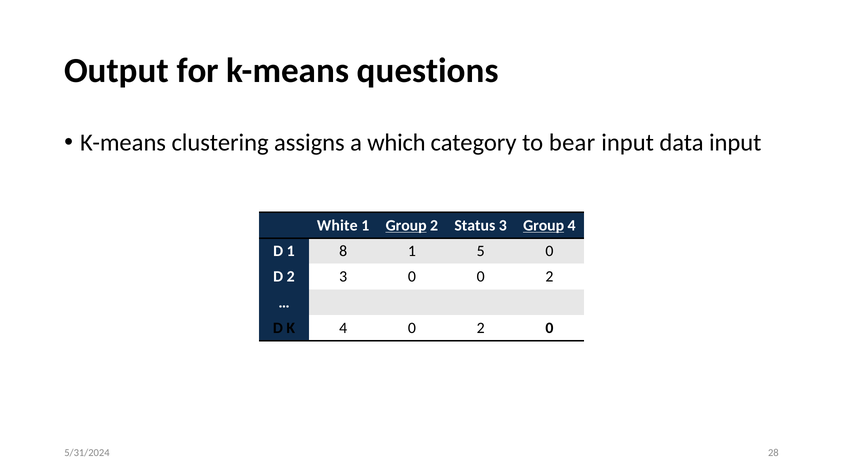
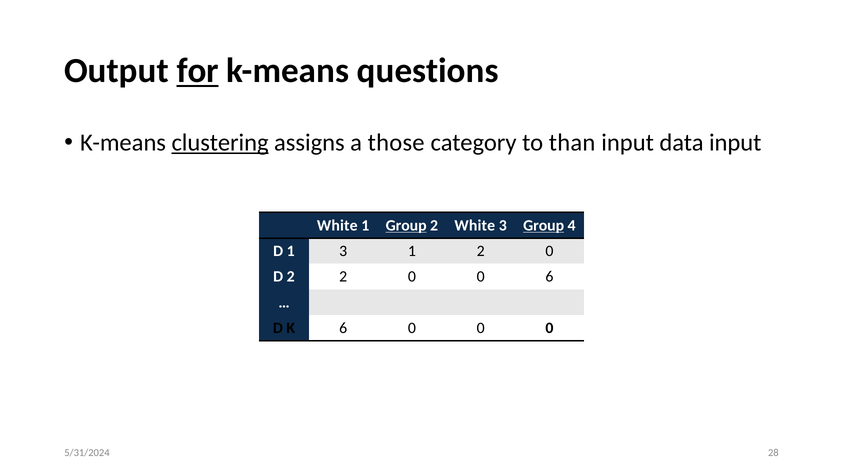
for underline: none -> present (198, 71)
clustering underline: none -> present (220, 143)
which: which -> those (396, 143)
bear: bear -> than (572, 143)
2 Status: Status -> White (475, 226)
1 8: 8 -> 3 (343, 251)
1 5: 5 -> 2 (481, 251)
2 3: 3 -> 2 (343, 277)
0 0 2: 2 -> 6 (549, 277)
K 4: 4 -> 6 (343, 328)
2: 2 -> 0 (481, 328)
